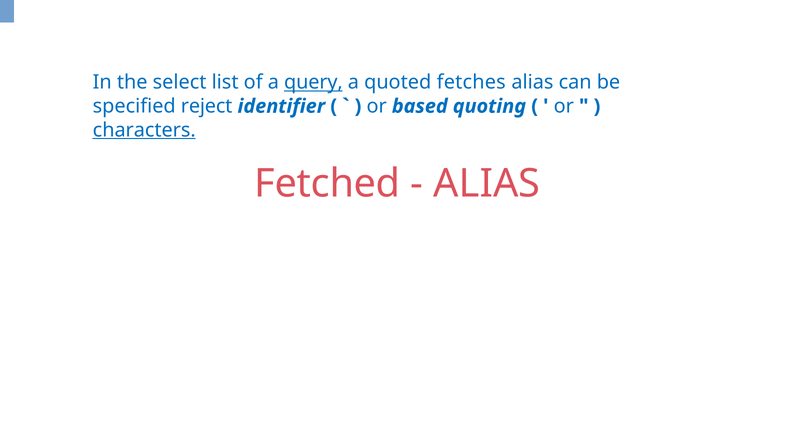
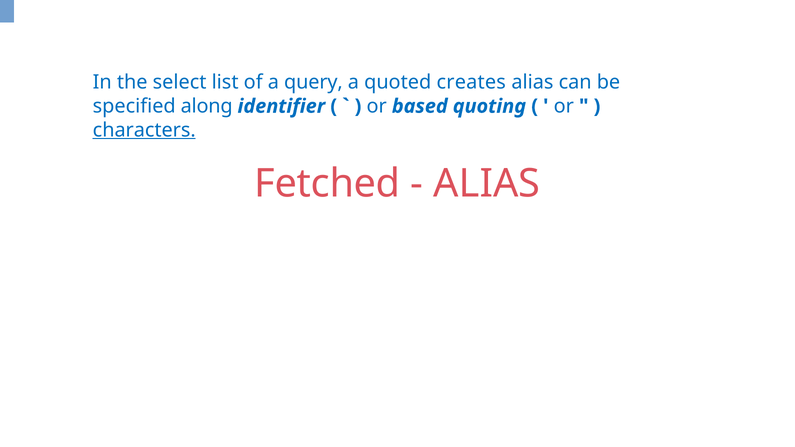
query underline: present -> none (313, 82)
fetches: fetches -> creates (471, 82)
reject: reject -> along (207, 106)
